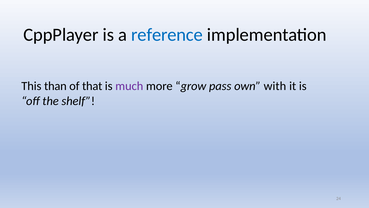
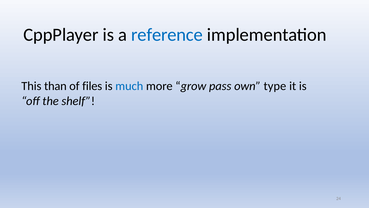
that: that -> files (92, 86)
much colour: purple -> blue (129, 86)
with: with -> type (275, 86)
